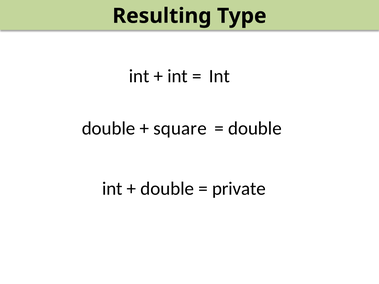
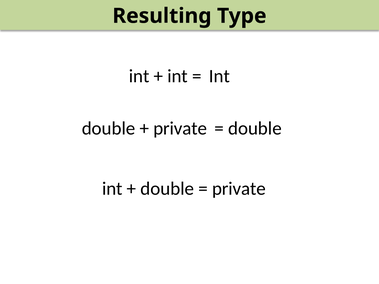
square: square -> private (180, 128)
